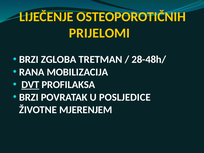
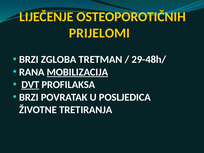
28-48h/: 28-48h/ -> 29-48h/ (149, 60)
MOBILIZACIJA underline: none -> present (77, 72)
POSLJEDICE: POSLJEDICE -> POSLJEDICA (125, 97)
MJERENJEM: MJERENJEM -> TRETIRANJA (86, 110)
